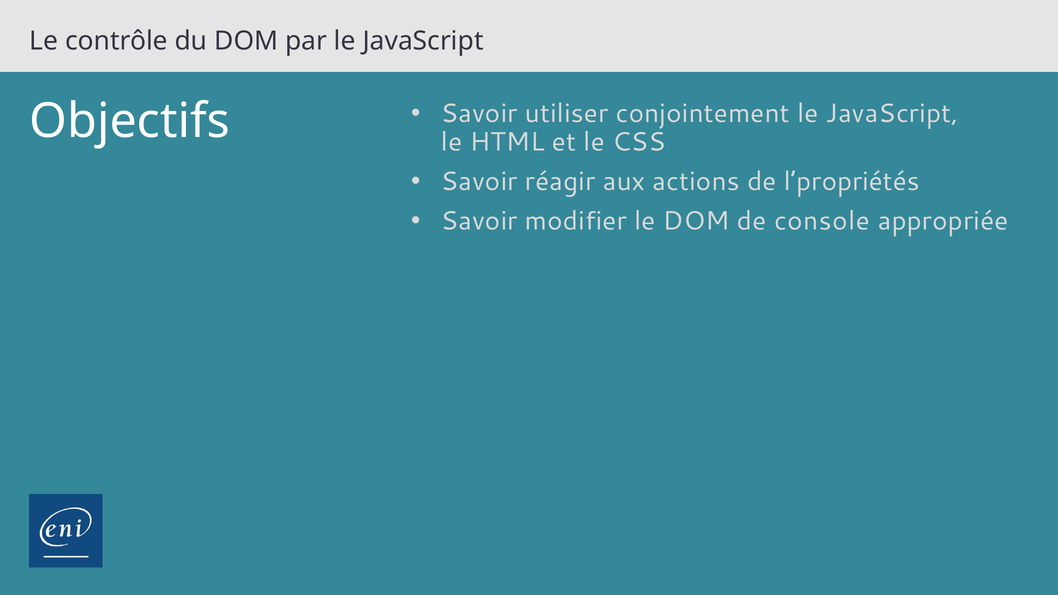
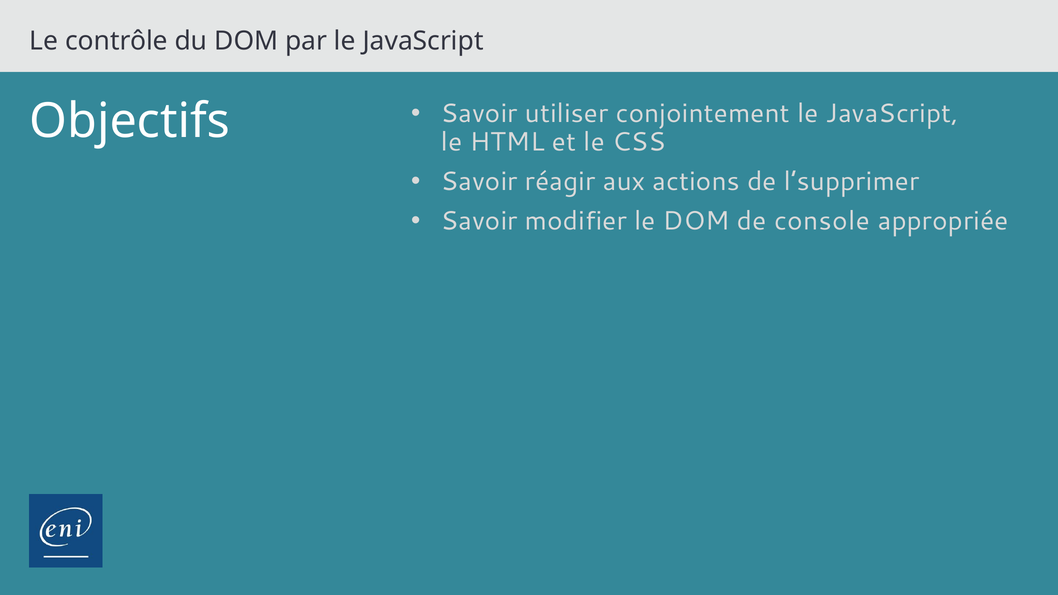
l’propriétés: l’propriétés -> l’supprimer (852, 182)
